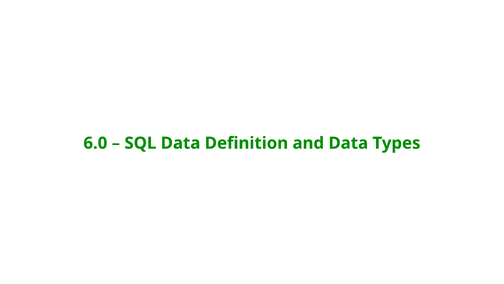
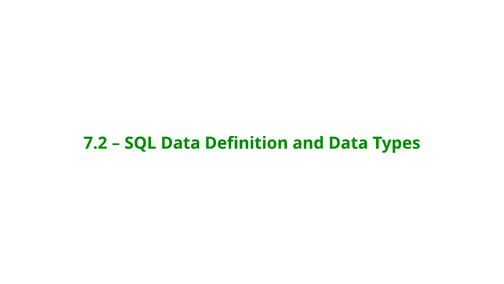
6.0: 6.0 -> 7.2 (95, 143)
